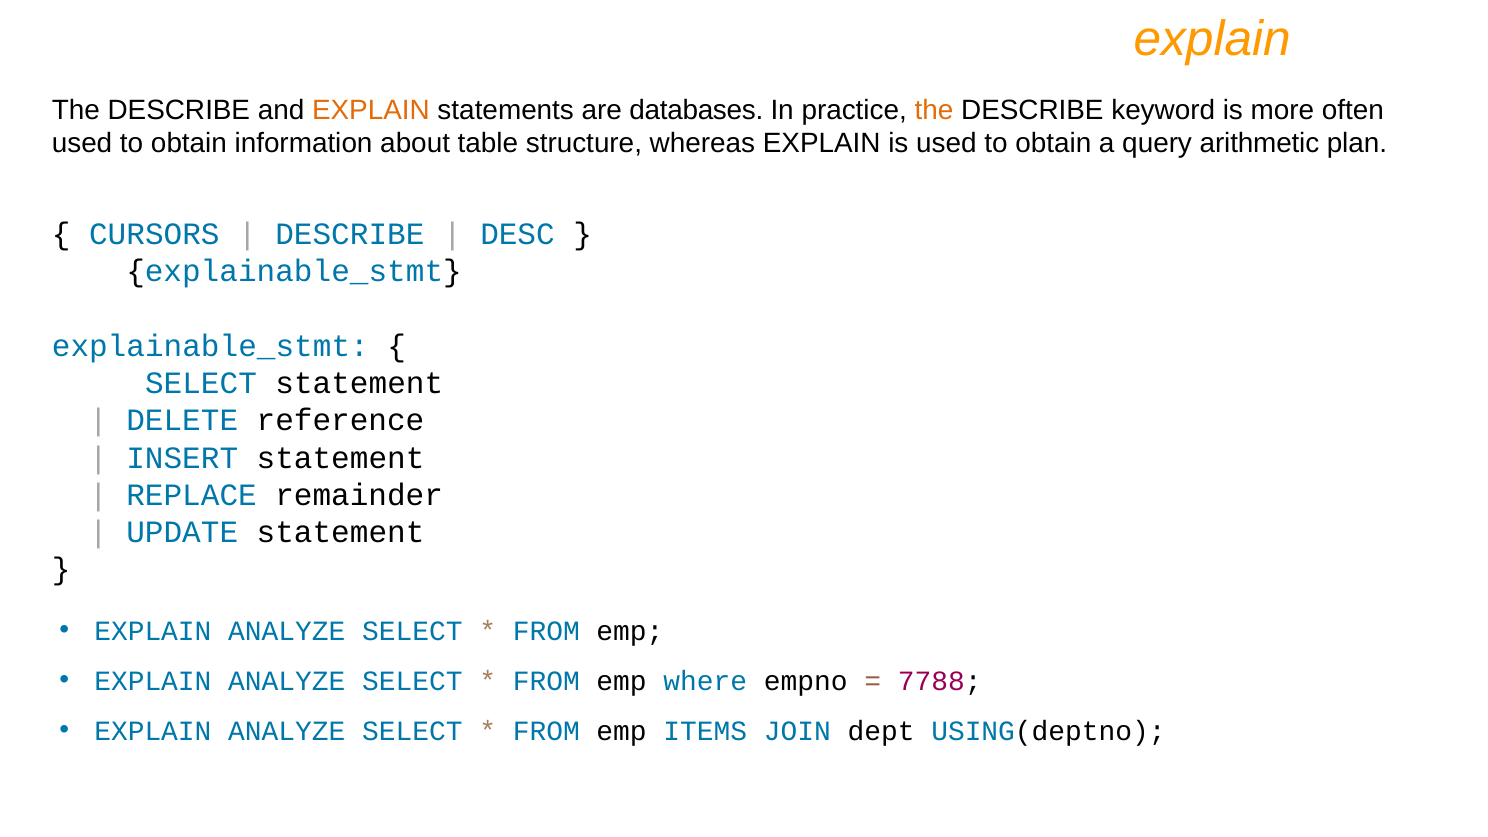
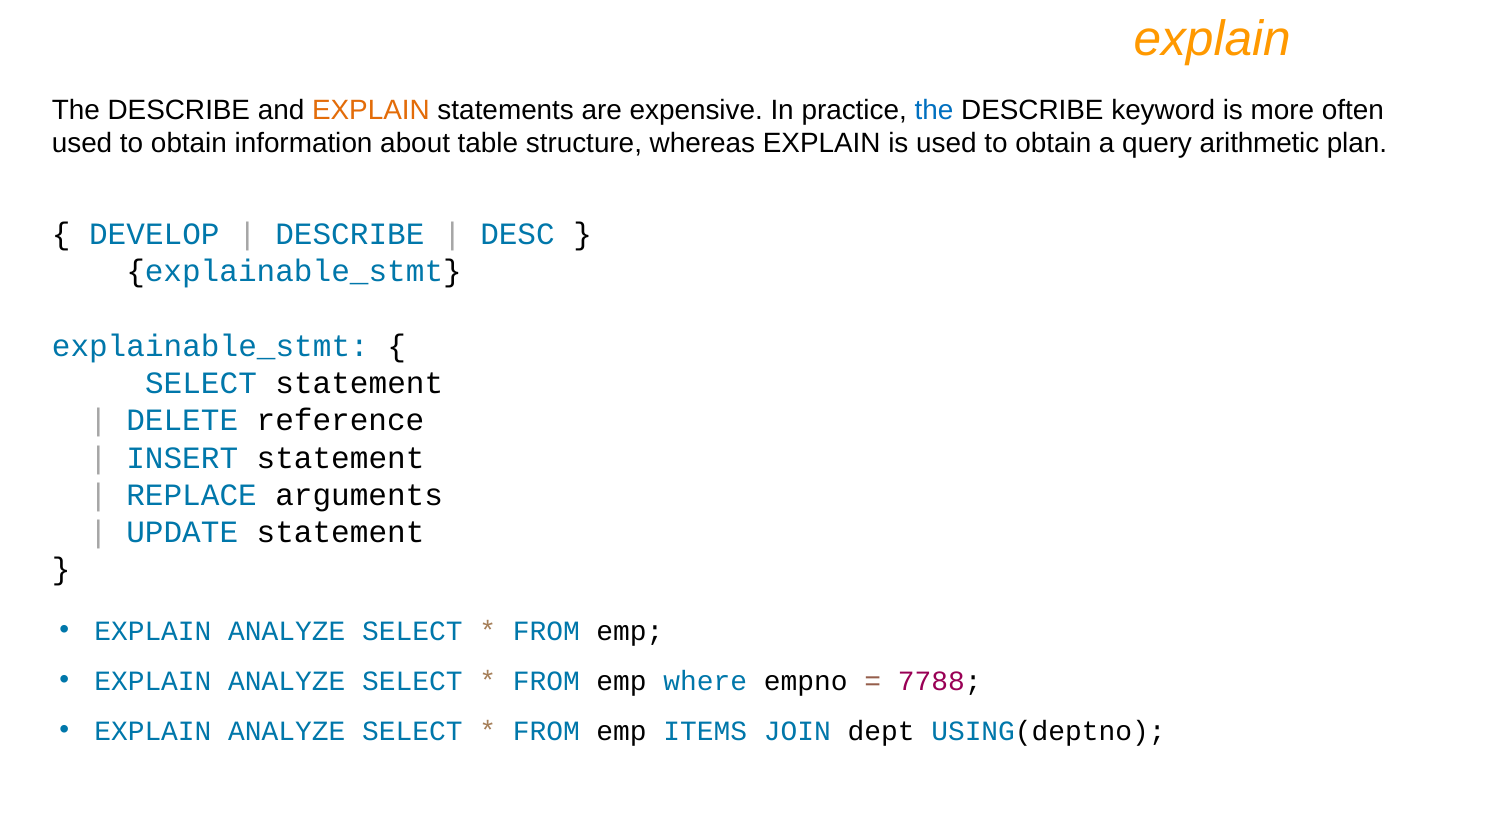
databases: databases -> expensive (696, 110)
the colour: orange -> blue (934, 110)
CURSORS: CURSORS -> DEVELOP (154, 235)
remainder: remainder -> arguments (359, 495)
